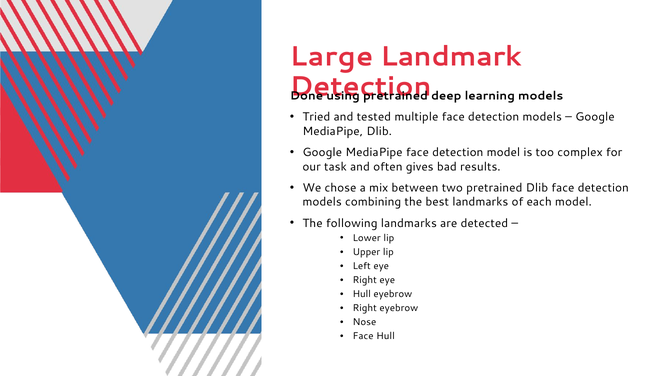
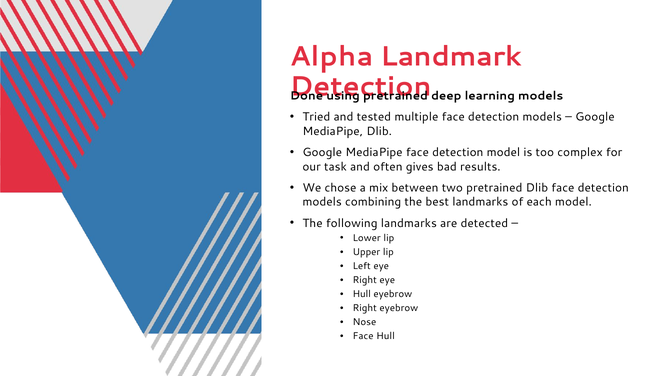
Large: Large -> Alpha (332, 57)
